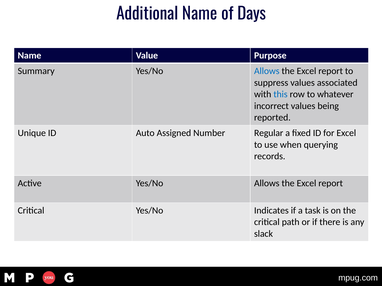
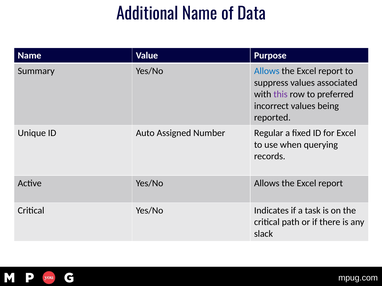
Days: Days -> Data (252, 14)
this colour: blue -> purple (281, 94)
whatever: whatever -> preferred (335, 94)
